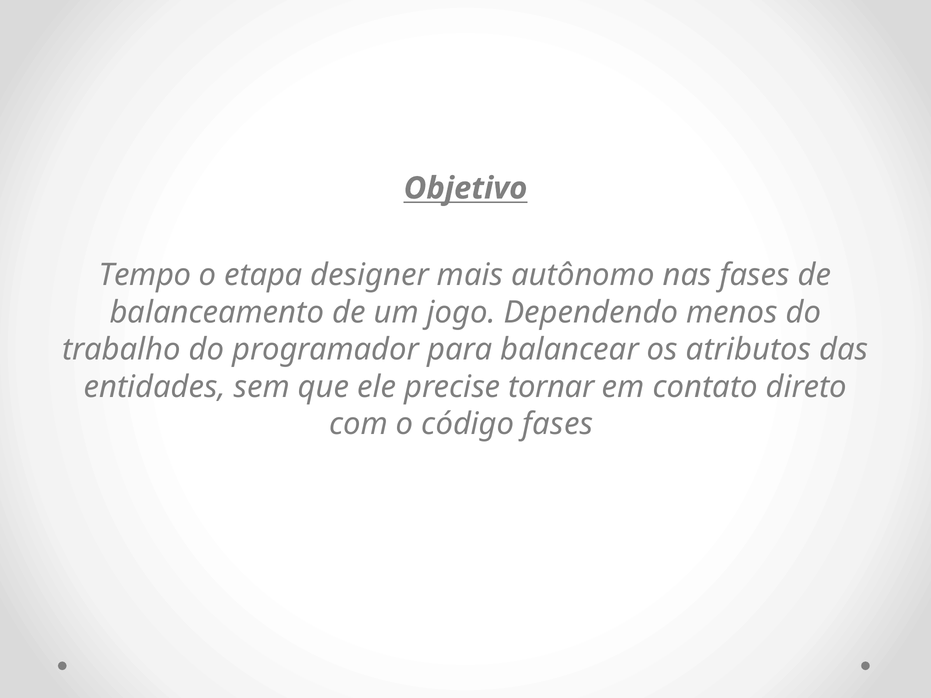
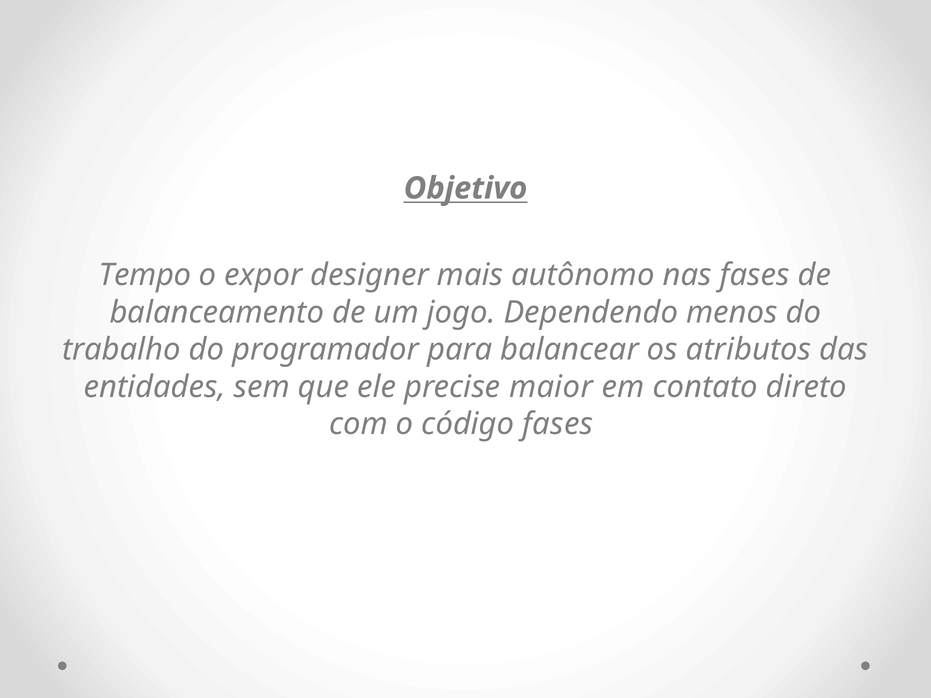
etapa: etapa -> expor (263, 275)
tornar: tornar -> maior (551, 387)
